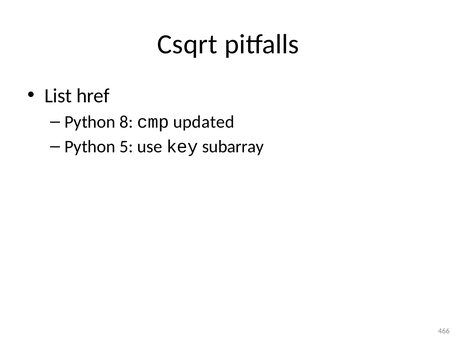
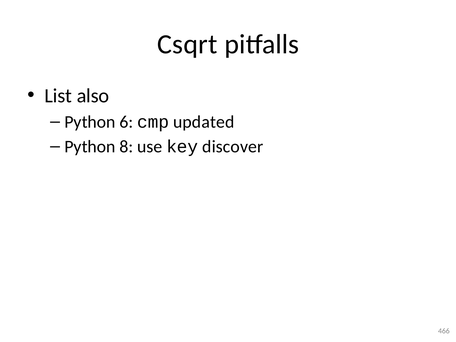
href: href -> also (93, 96)
8: 8 -> 6 (126, 122)
5: 5 -> 8 (126, 147)
subarray: subarray -> discover (233, 147)
